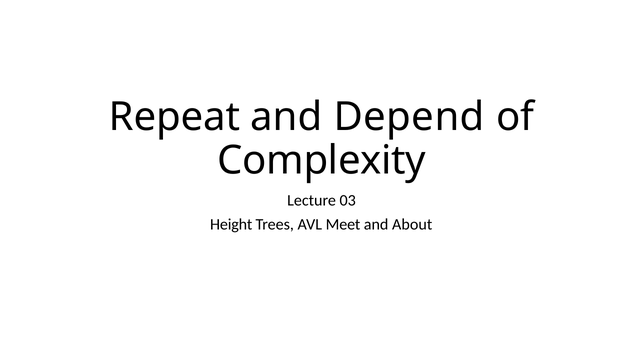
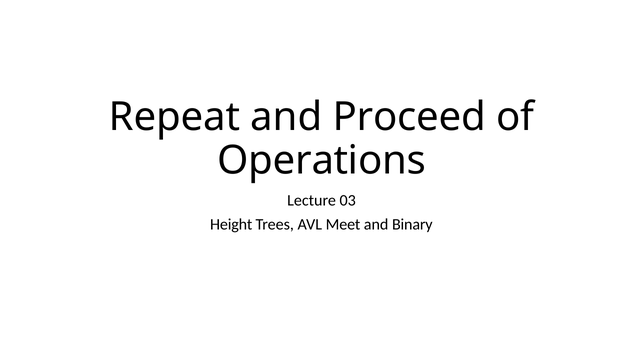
Depend: Depend -> Proceed (409, 117)
Complexity: Complexity -> Operations (322, 161)
About: About -> Binary (412, 225)
